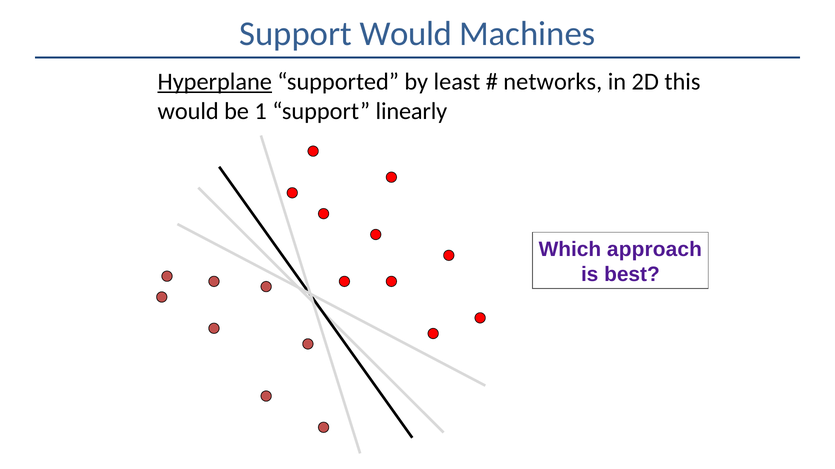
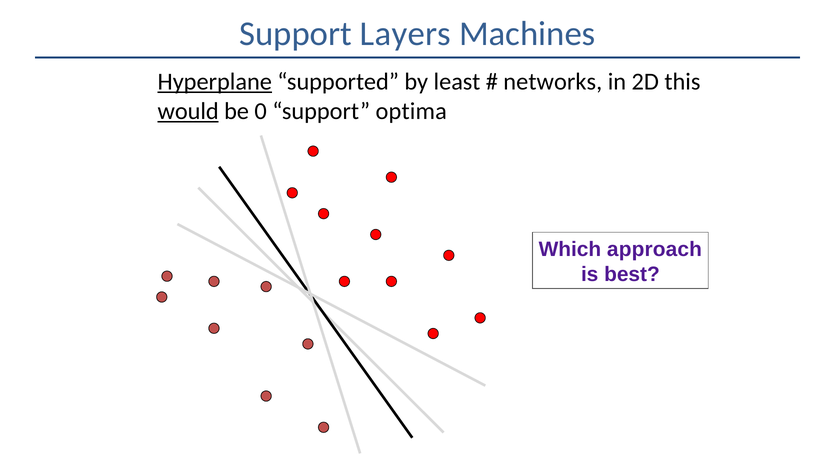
Support Would: Would -> Layers (405, 34)
would underline: none -> present (188, 111)
1: 1 -> 0 (261, 111)
linearly: linearly -> optima (411, 111)
